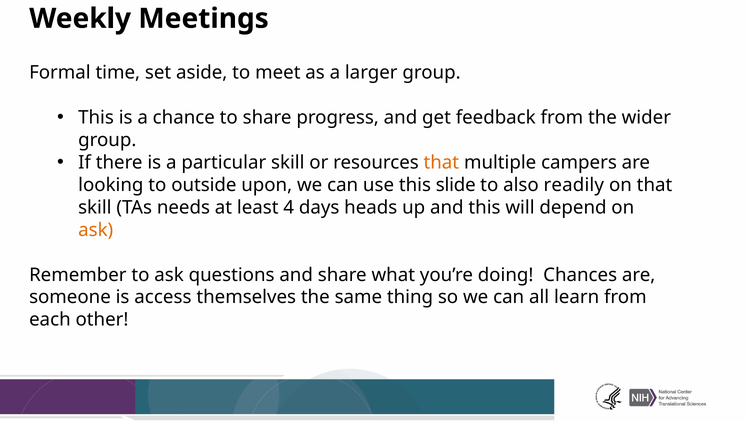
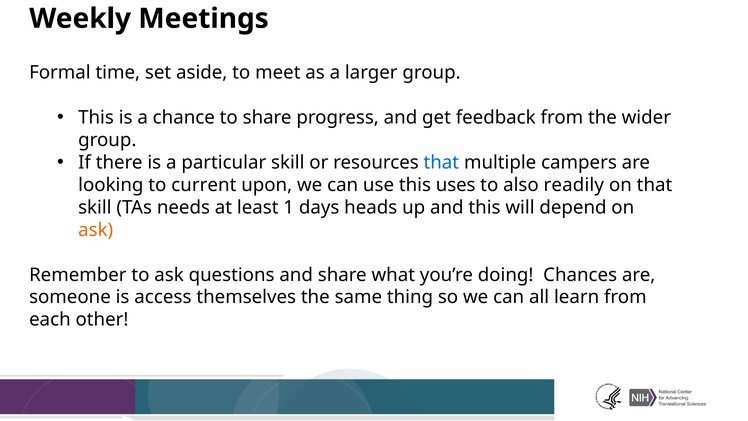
that colour: orange -> blue (441, 162)
outside: outside -> current (204, 185)
slide: slide -> uses (456, 185)
4: 4 -> 1 (289, 207)
